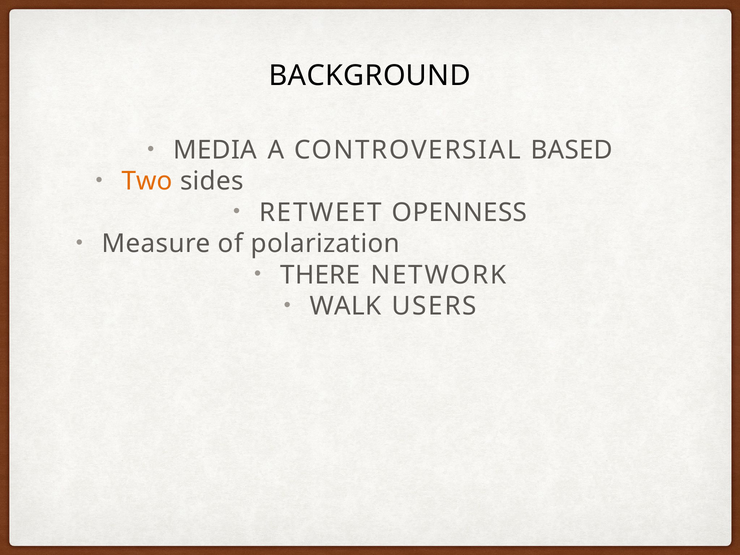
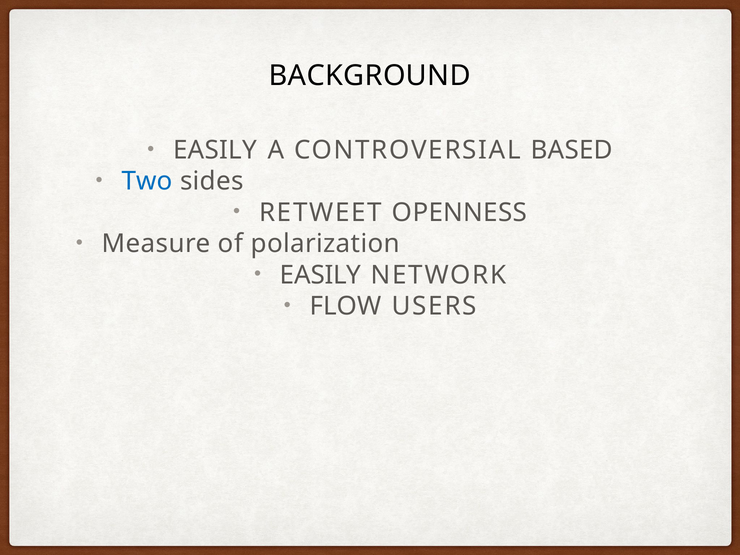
MEDIA: MEDIA -> EASILY (215, 150)
Two colour: orange -> blue (147, 181)
THERE: THERE -> EASILY (321, 275)
WALK: WALK -> FLOW (346, 306)
